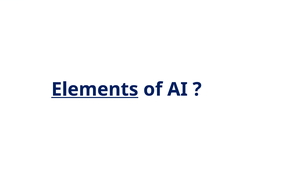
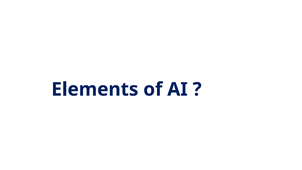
Elements underline: present -> none (95, 89)
